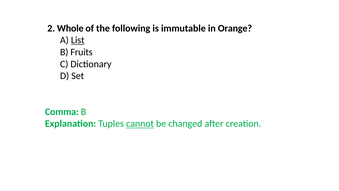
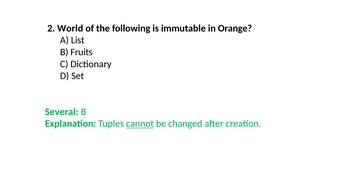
Whole: Whole -> World (70, 28)
List underline: present -> none (78, 40)
Comma: Comma -> Several (62, 112)
